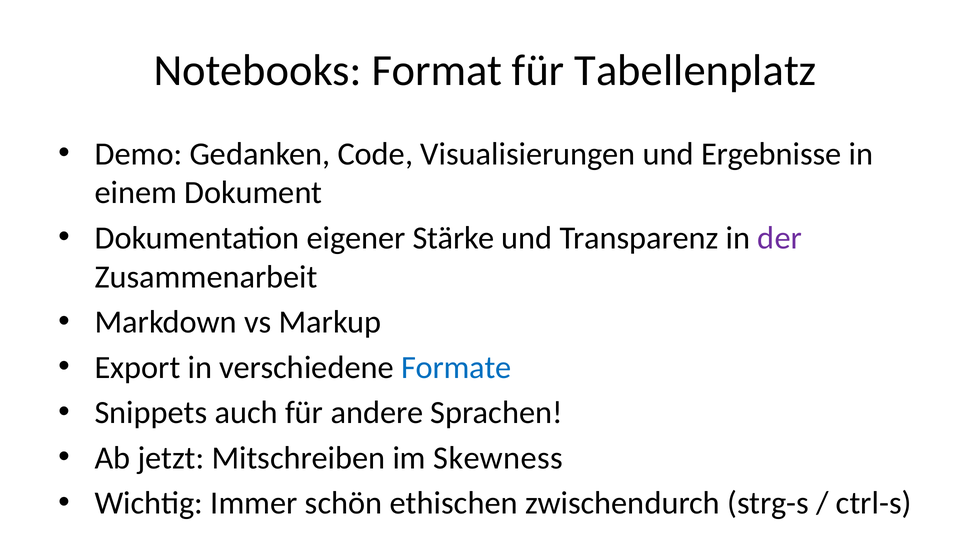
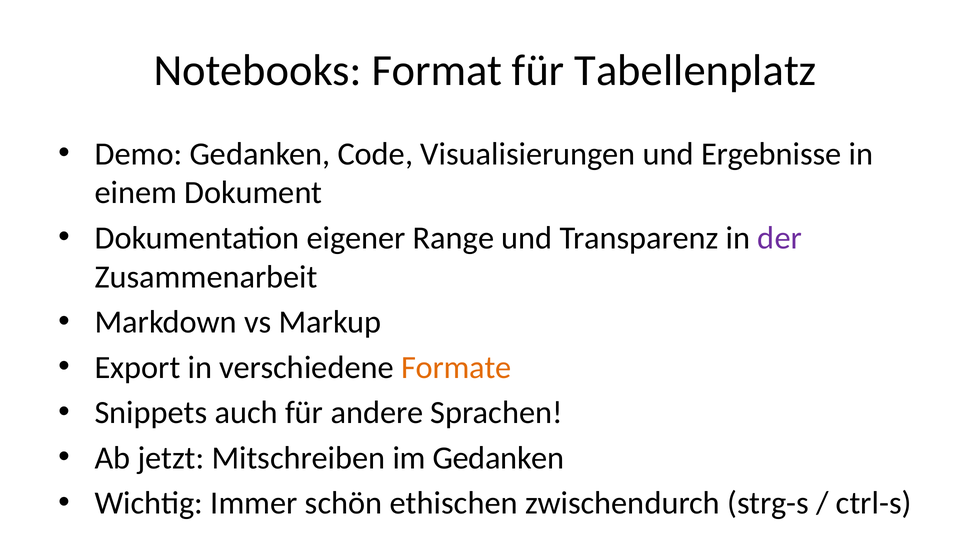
Stärke: Stärke -> Range (454, 238)
Formate colour: blue -> orange (456, 368)
im Skewness: Skewness -> Gedanken (498, 458)
